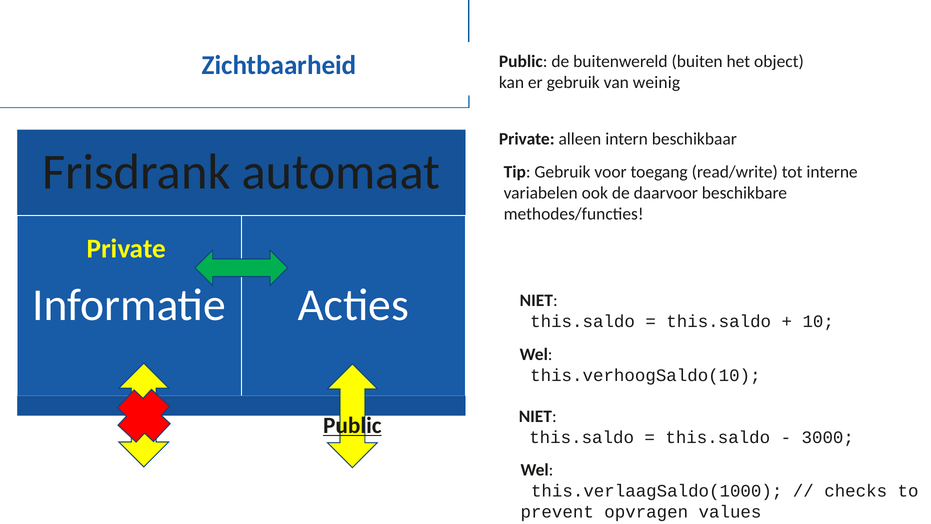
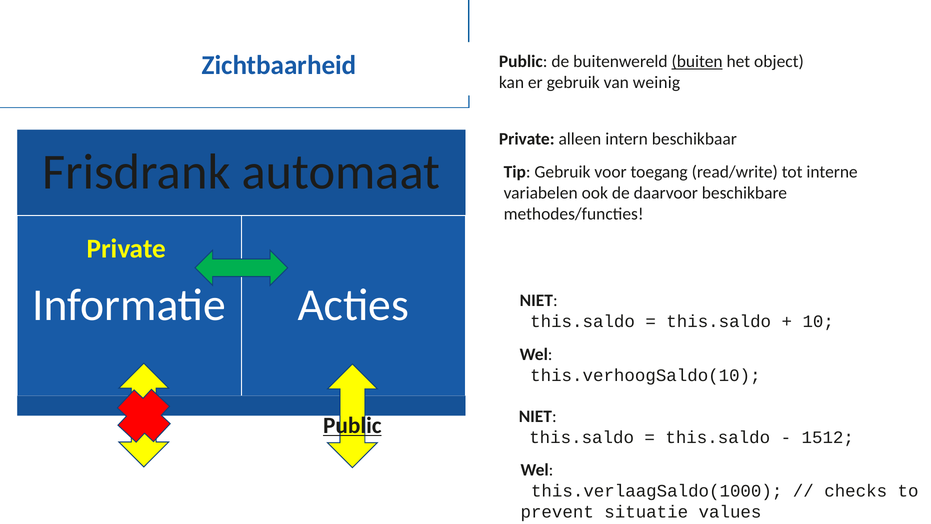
buiten underline: none -> present (697, 61)
3000: 3000 -> 1512 (828, 437)
opvragen: opvragen -> situatie (646, 512)
